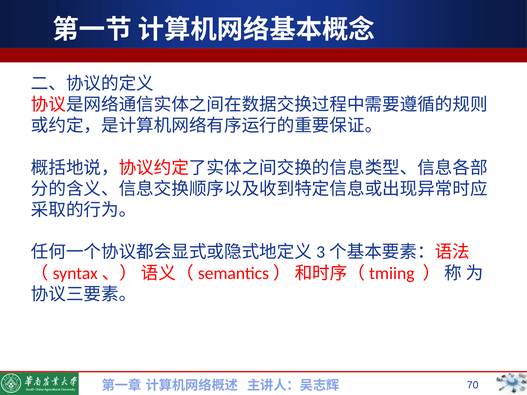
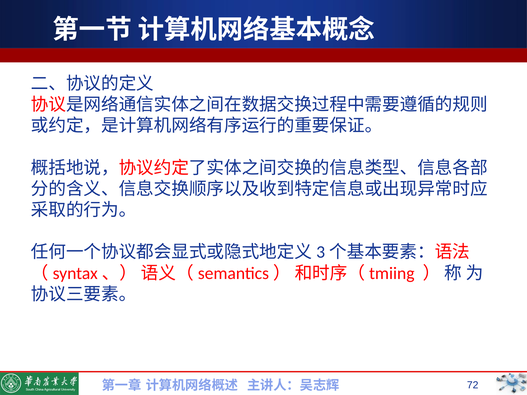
70: 70 -> 72 (473, 385)
